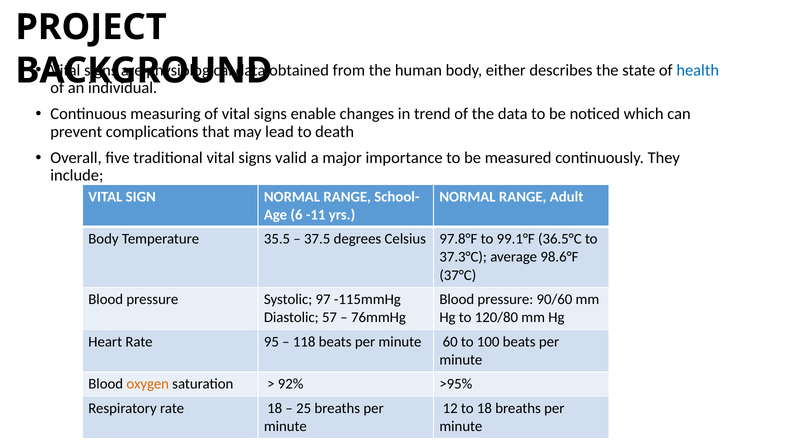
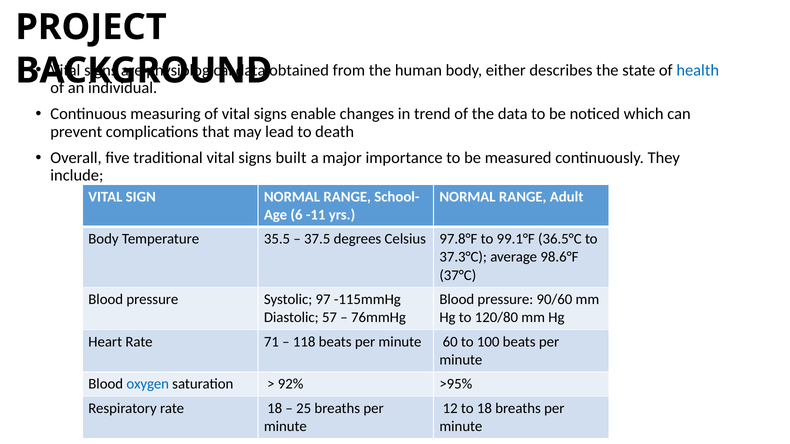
valid: valid -> built (291, 158)
95: 95 -> 71 (271, 342)
oxygen colour: orange -> blue (148, 384)
